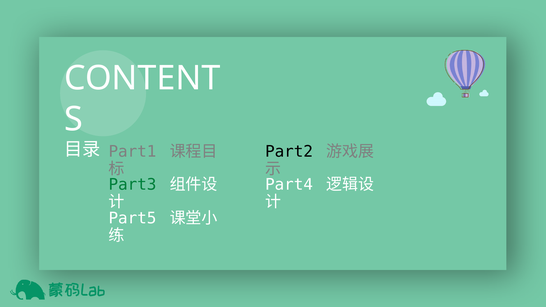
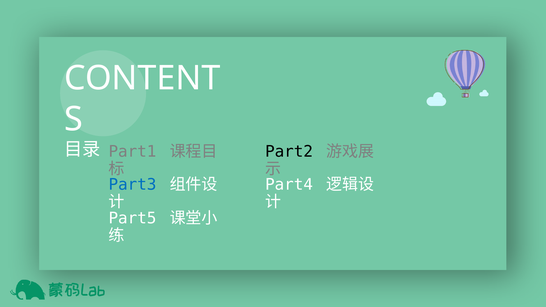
Part3 colour: green -> blue (132, 185)
